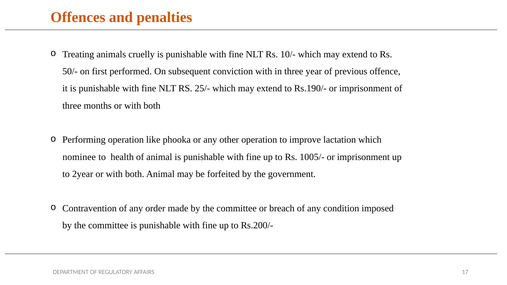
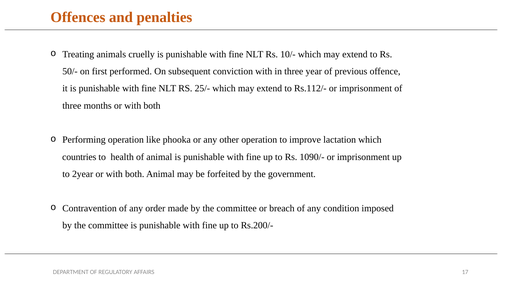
Rs.190/-: Rs.190/- -> Rs.112/- (310, 89)
nominee: nominee -> countries (79, 157)
1005/-: 1005/- -> 1090/- (312, 157)
